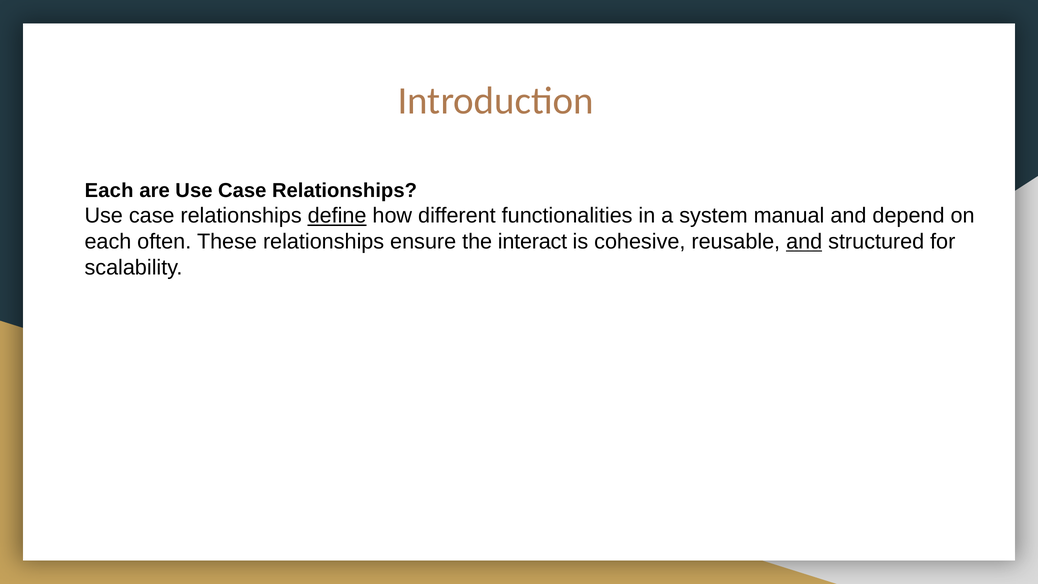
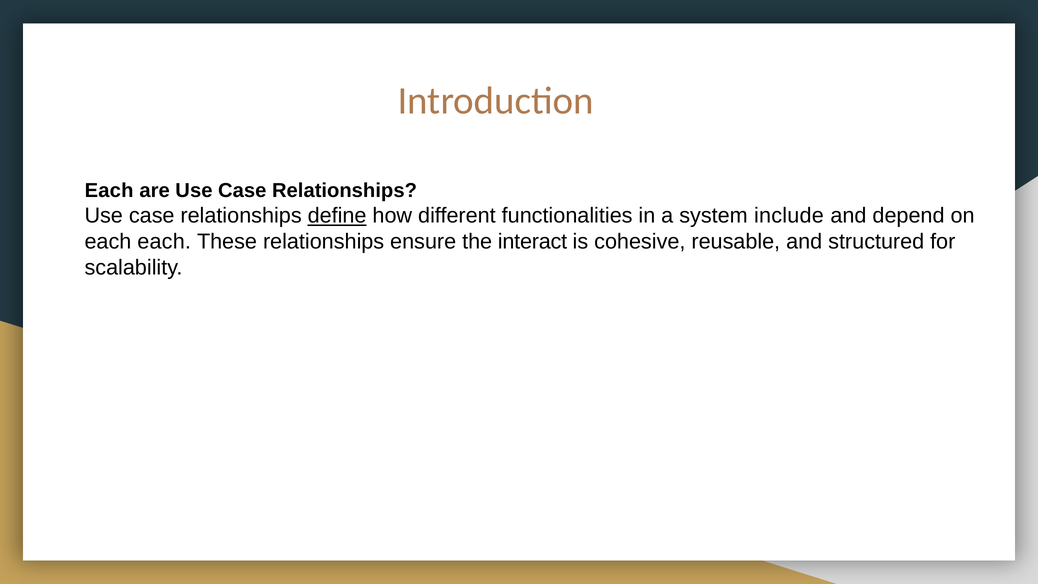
manual: manual -> include (789, 216)
each often: often -> each (164, 242)
and underline: present -> none (804, 242)
